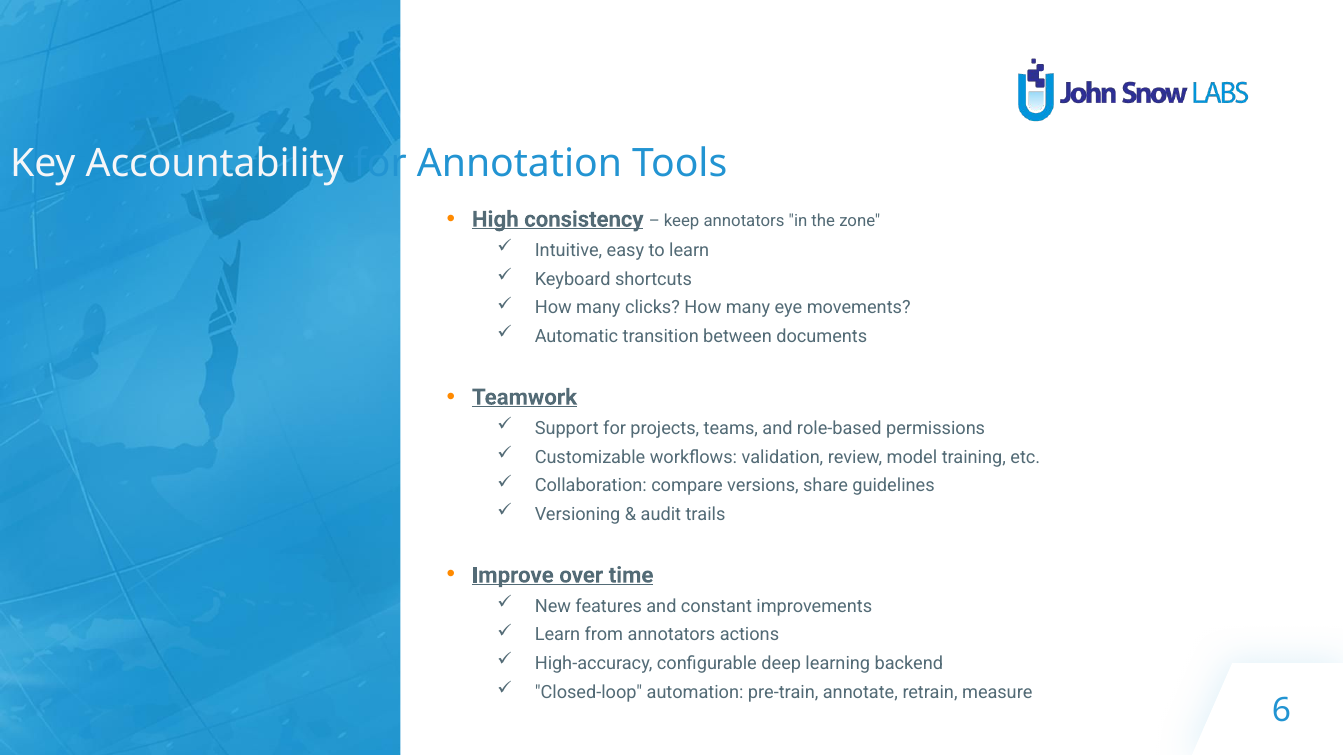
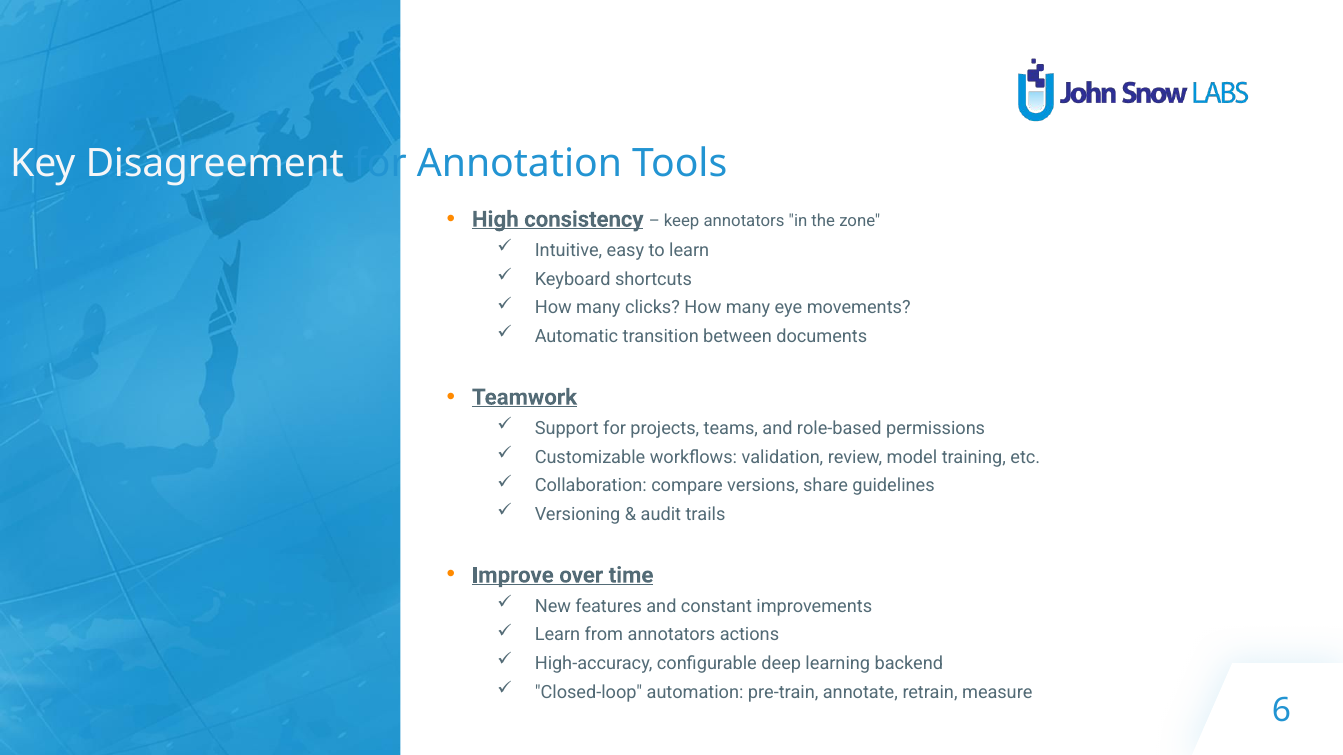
Accountability: Accountability -> Disagreement (215, 164)
